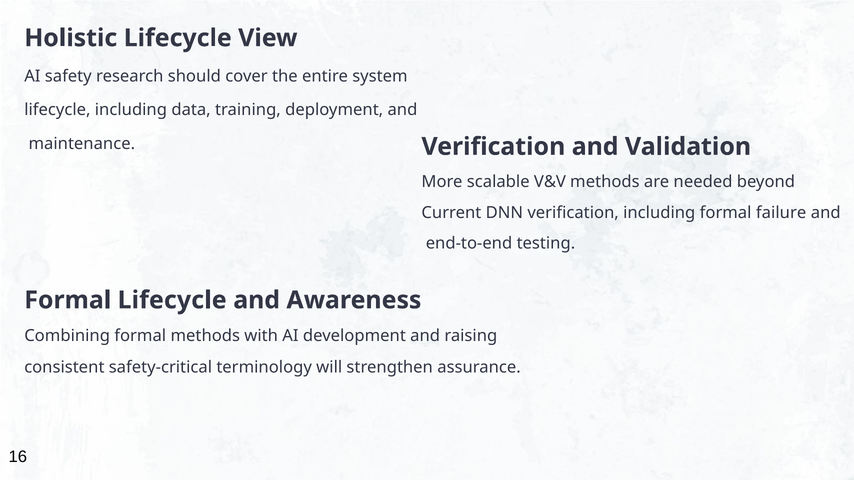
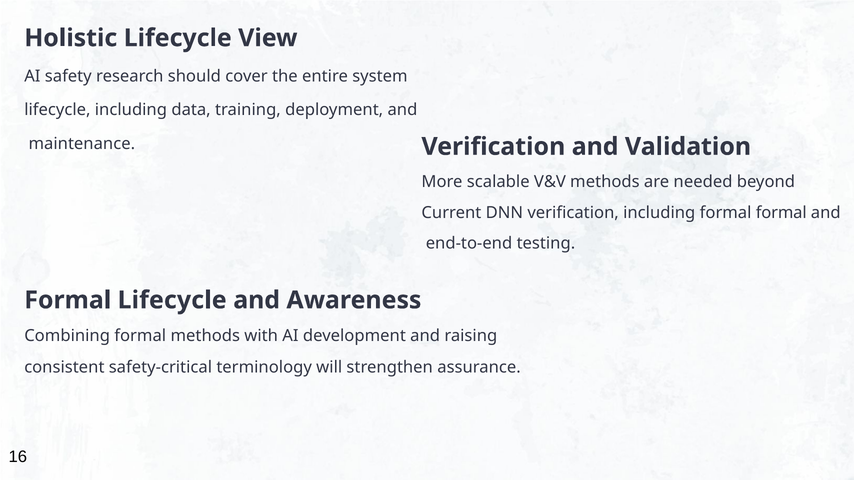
formal failure: failure -> formal (781, 213)
